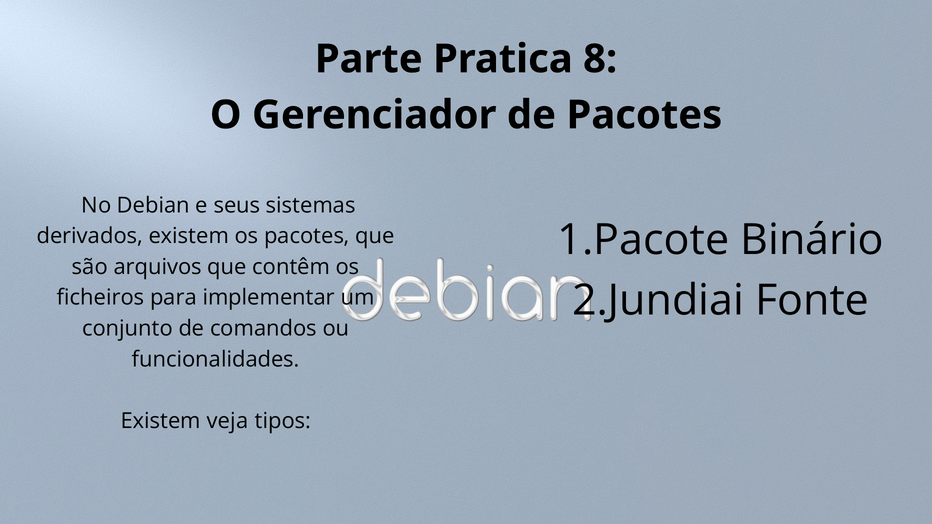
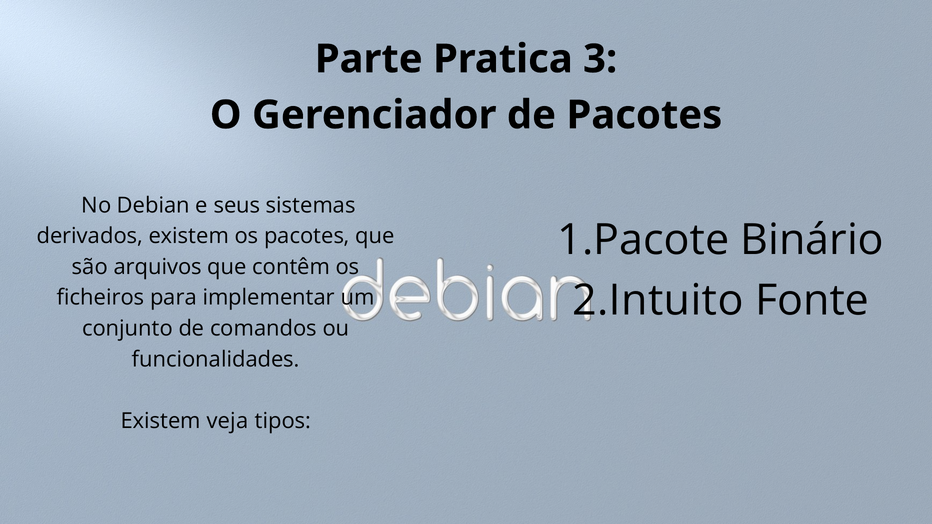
8: 8 -> 3 (600, 59)
2.Jundiai: 2.Jundiai -> 2.Intuito (658, 301)
